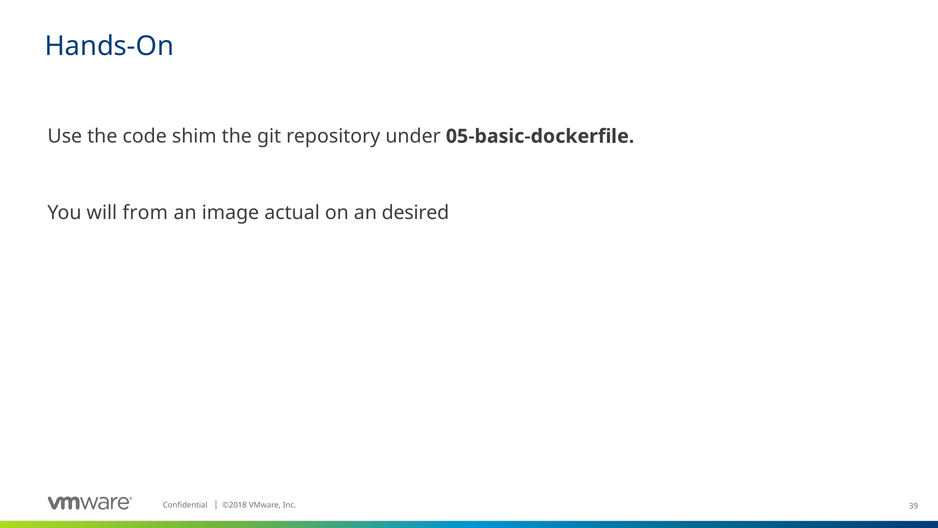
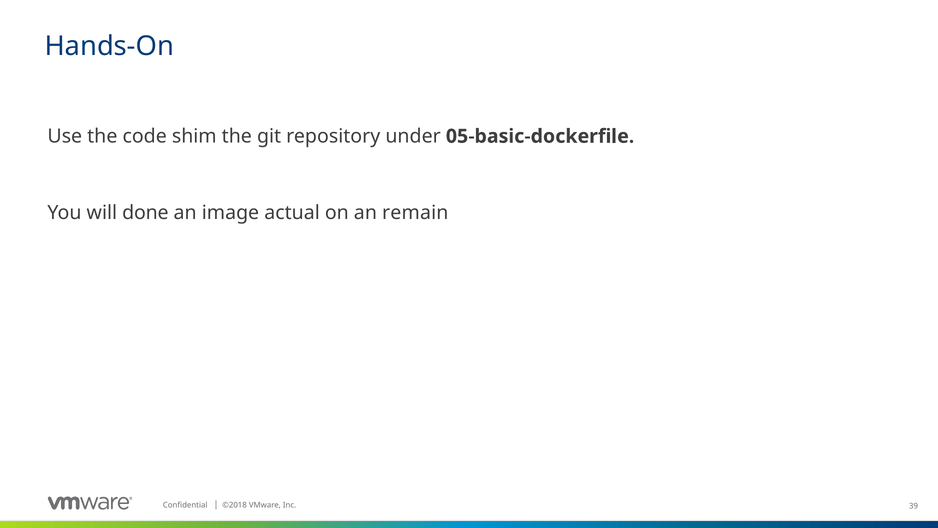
from: from -> done (145, 212)
desired: desired -> remain (415, 212)
